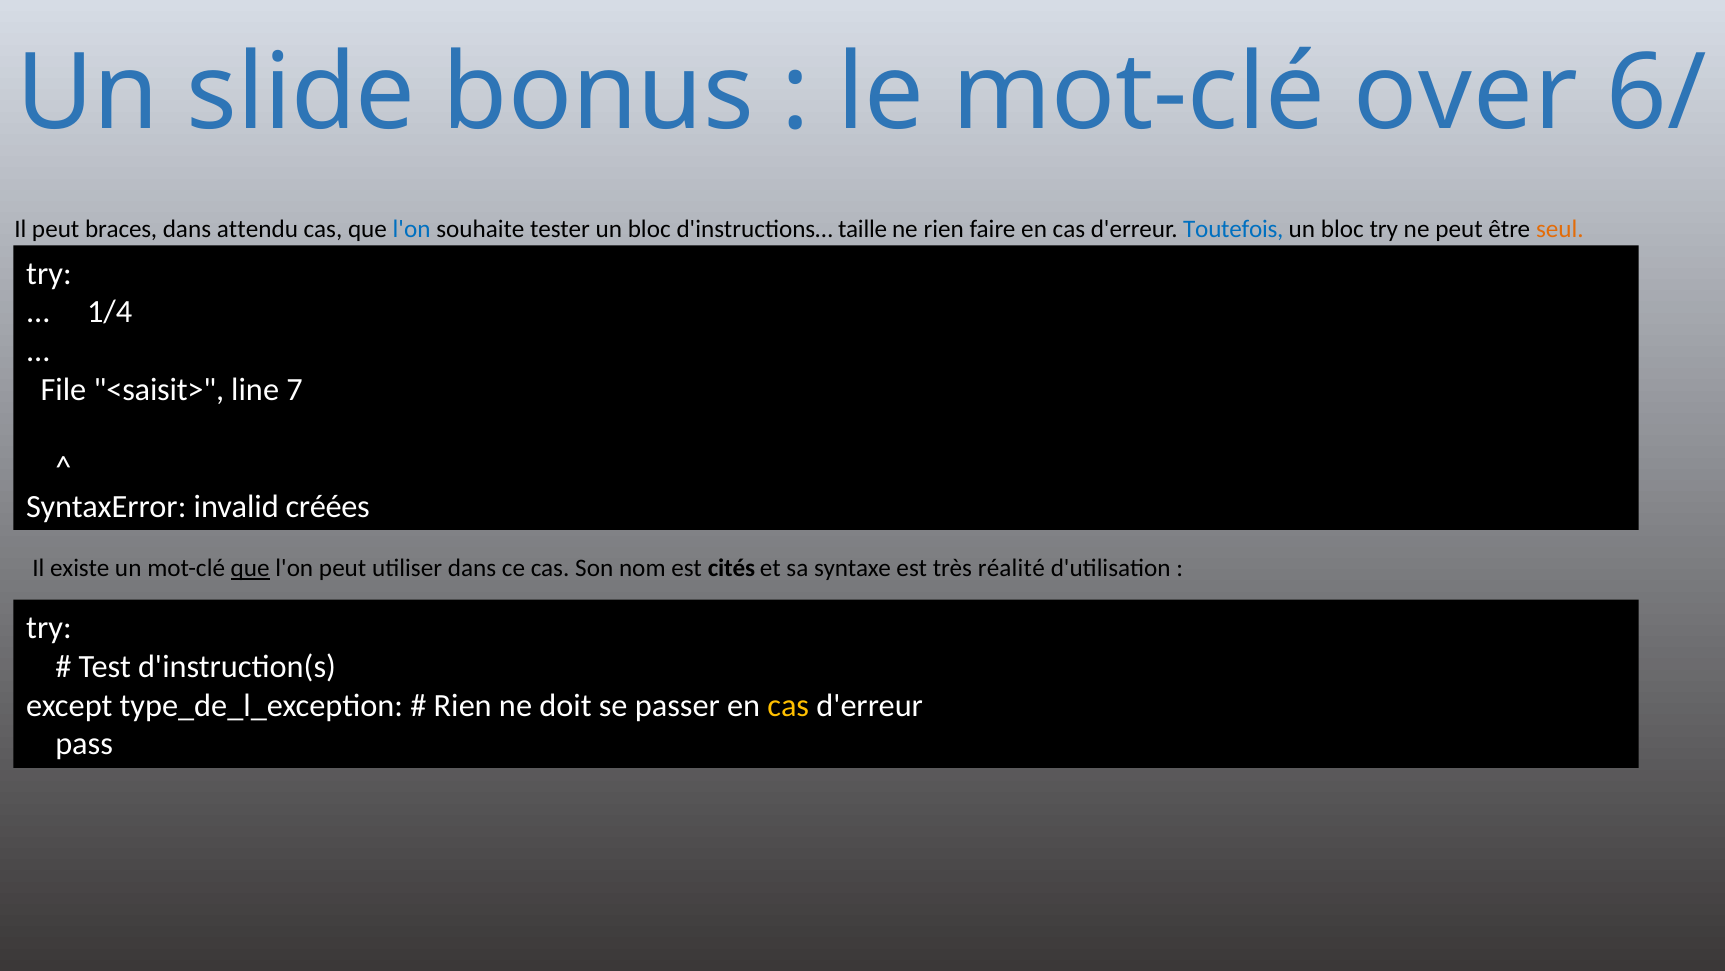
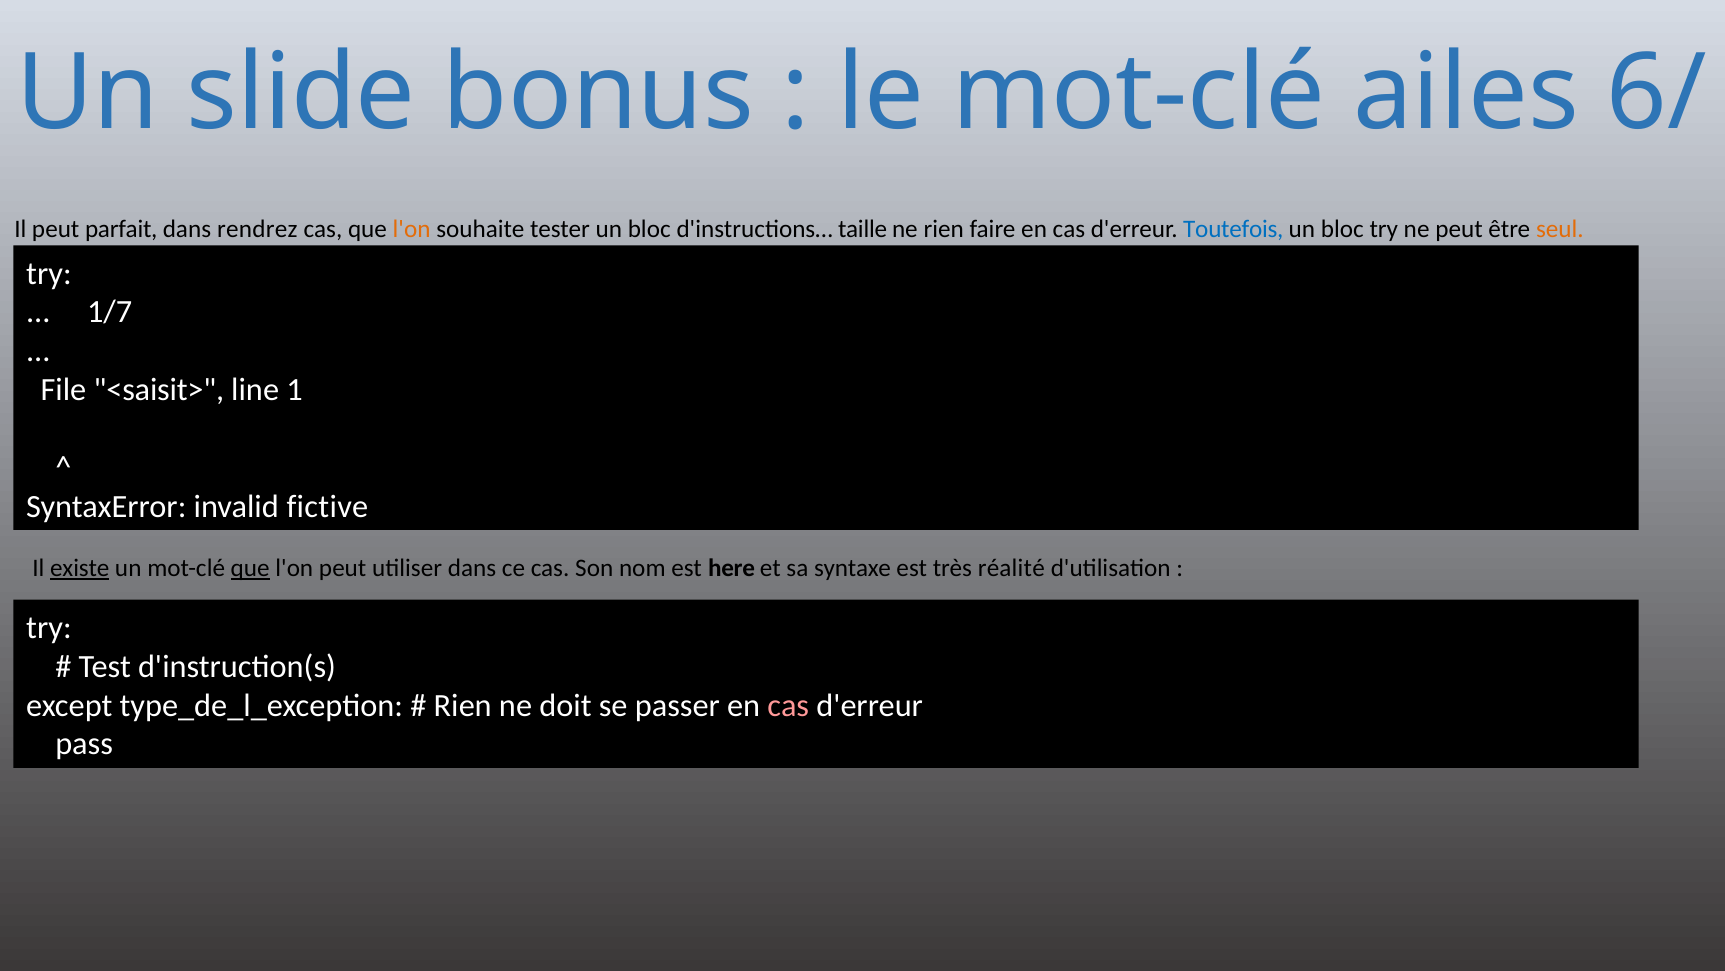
over: over -> ailes (1466, 93)
braces: braces -> parfait (121, 229)
attendu: attendu -> rendrez (257, 229)
l'on colour: blue -> orange (412, 229)
1/4: 1/4 -> 1/7 (110, 312)
7: 7 -> 1 (295, 390)
créées: créées -> fictive (327, 506)
existe underline: none -> present (80, 568)
cités: cités -> here (732, 568)
cas colour: yellow -> pink (788, 705)
